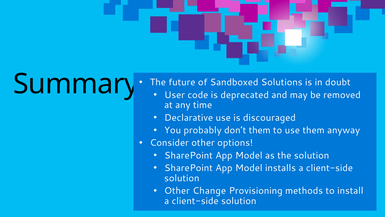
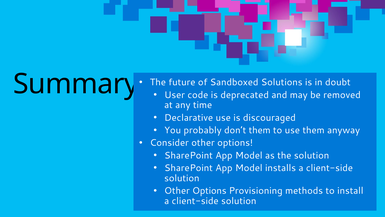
Change: Change -> Options (209, 190)
